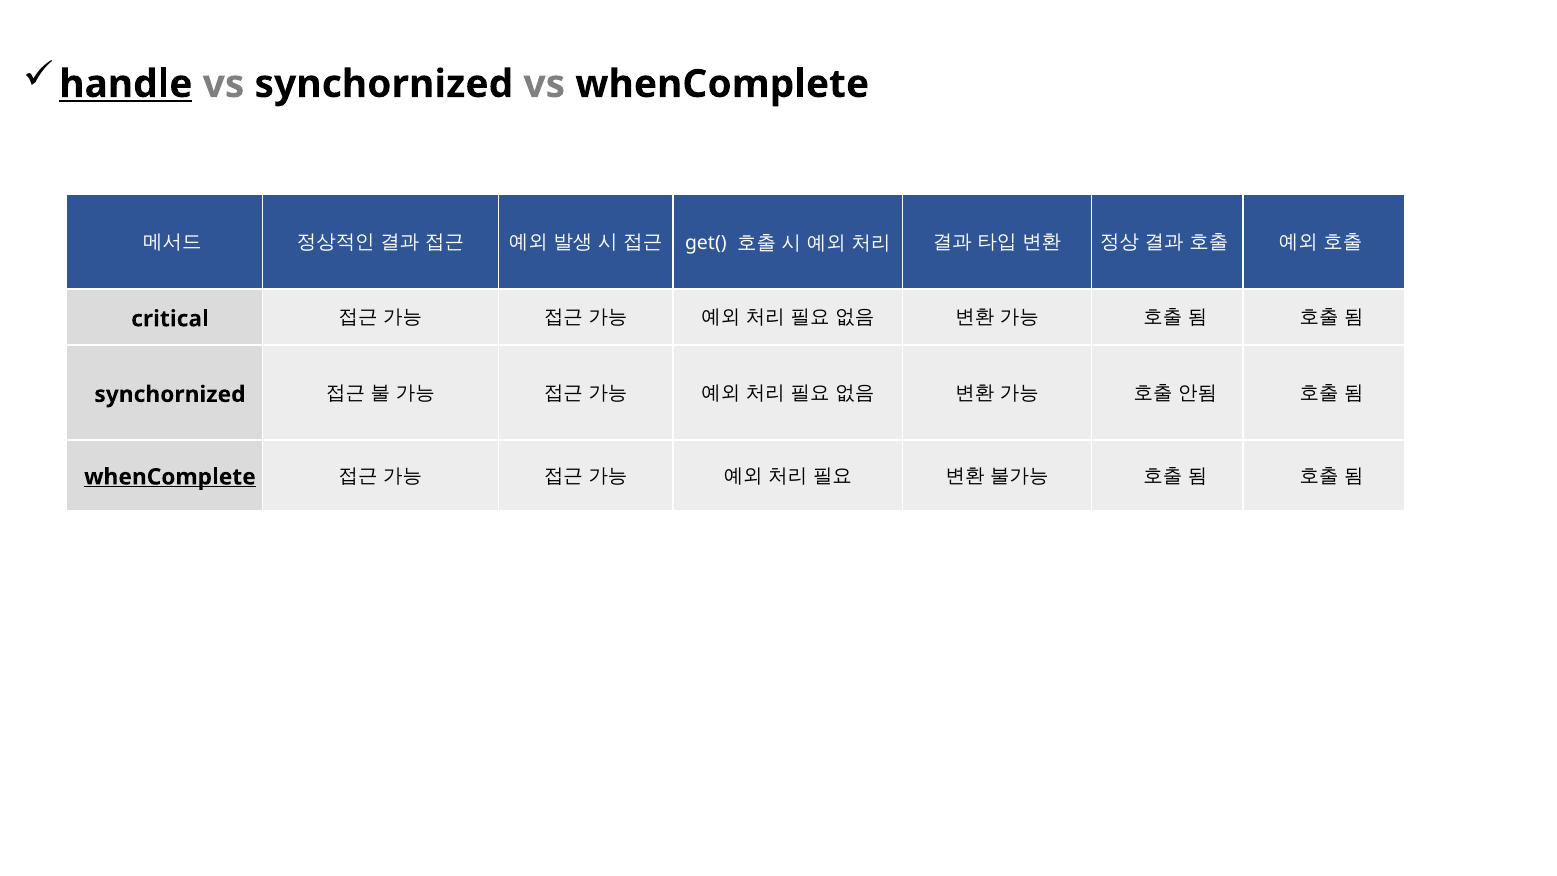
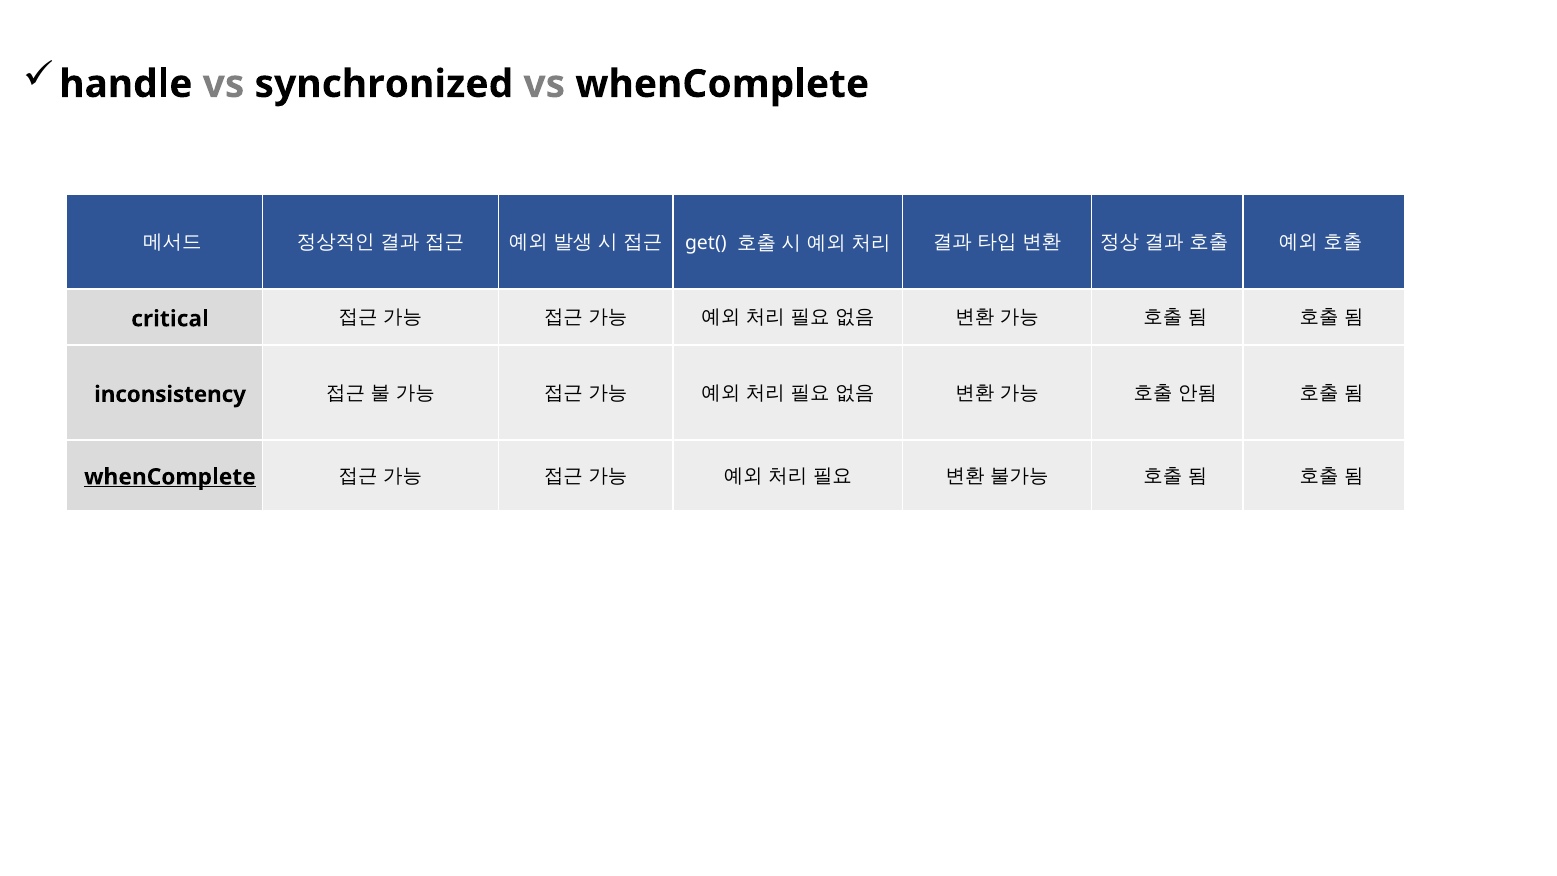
handle underline: present -> none (126, 84)
vs synchornized: synchornized -> synchronized (384, 84)
synchornized: synchornized -> inconsistency (170, 394)
